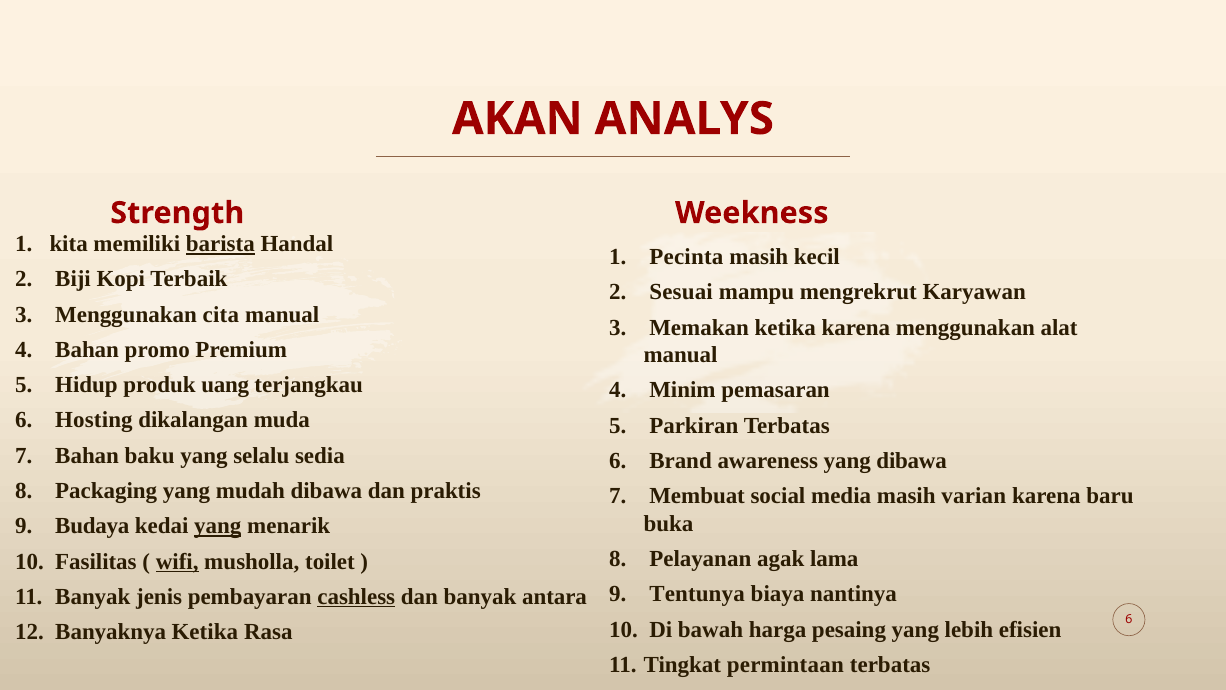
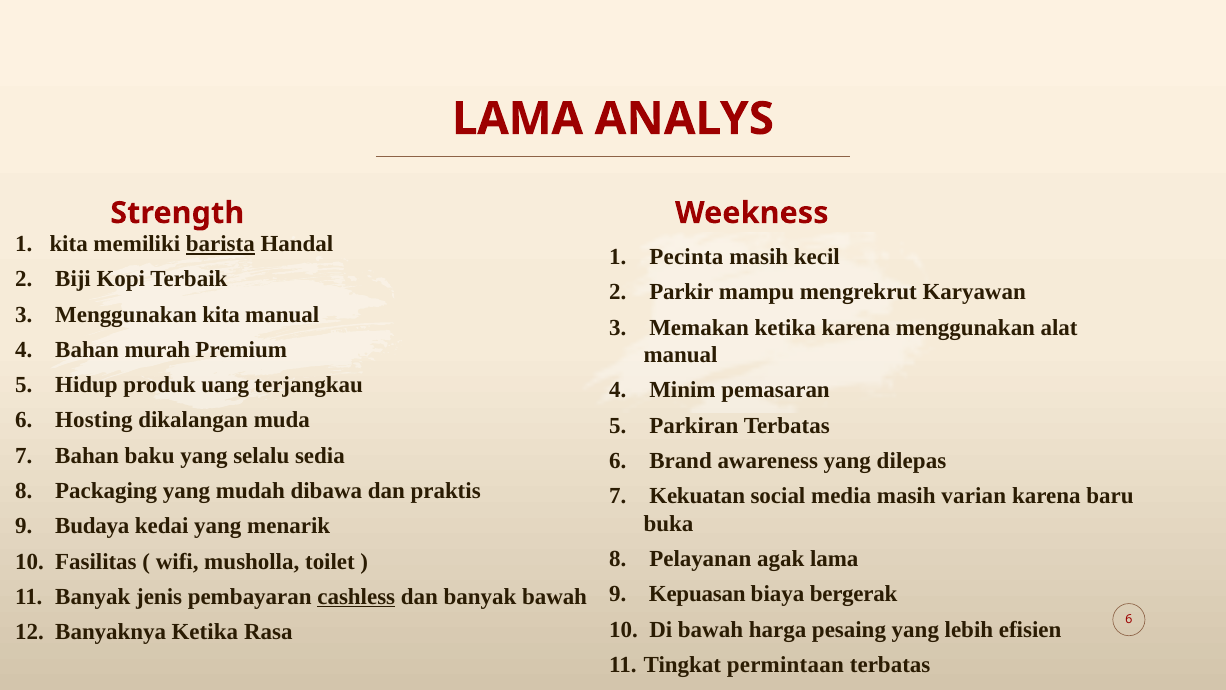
AKAN: AKAN -> LAMA (518, 119)
Sesuai: Sesuai -> Parkir (681, 292)
Menggunakan cita: cita -> kita (221, 314)
promo: promo -> murah (157, 350)
yang dibawa: dibawa -> dilepas (911, 461)
Membuat: Membuat -> Kekuatan (697, 496)
yang underline: present -> none (218, 526)
wifi underline: present -> none (177, 561)
Tentunya: Tentunya -> Kepuasan (697, 594)
nantinya: nantinya -> bergerak (854, 594)
banyak antara: antara -> bawah (555, 596)
